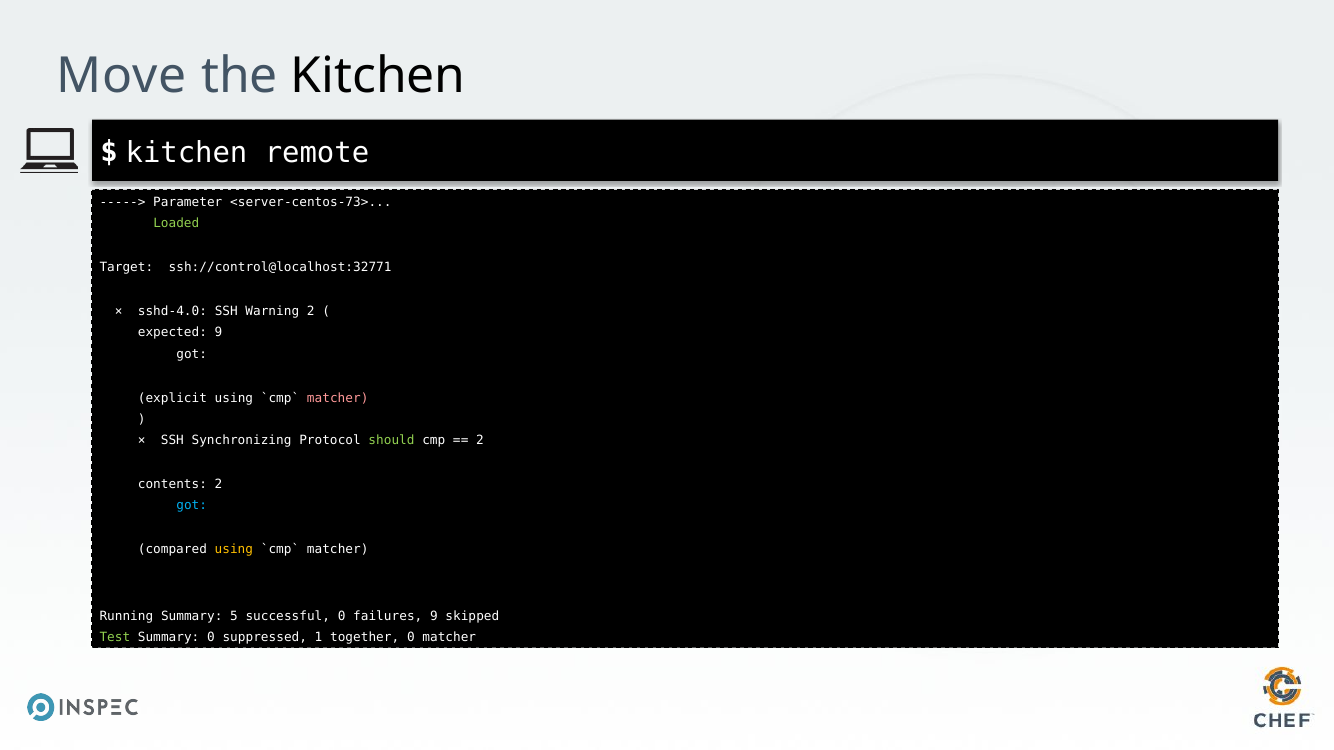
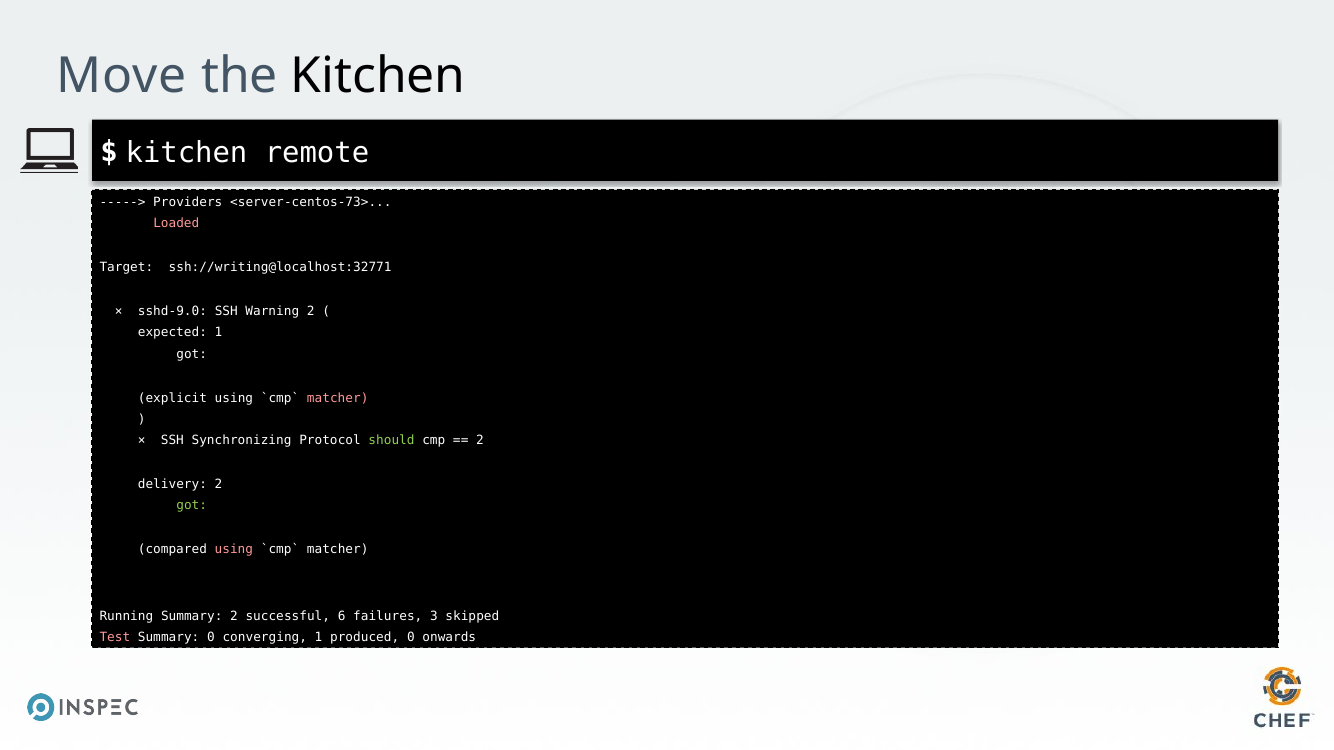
Parameter: Parameter -> Providers (188, 202)
Loaded colour: light green -> pink (176, 224)
ssh://control@localhost:32771: ssh://control@localhost:32771 -> ssh://writing@localhost:32771 (280, 268)
sshd-4.0: sshd-4.0 -> sshd-9.0 (172, 312)
expected 9: 9 -> 1 (218, 333)
contents: contents -> delivery (172, 485)
got colour: light blue -> light green (192, 506)
using colour: yellow -> pink (234, 550)
Summary 5: 5 -> 2 (234, 617)
successful 0: 0 -> 6 (342, 617)
failures 9: 9 -> 3 (434, 617)
Test colour: light green -> pink (115, 638)
suppressed: suppressed -> converging (265, 638)
together: together -> produced (365, 638)
0 matcher: matcher -> onwards (449, 638)
